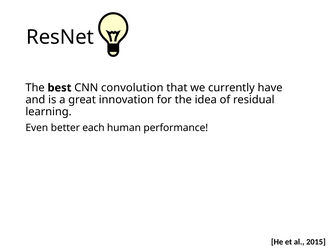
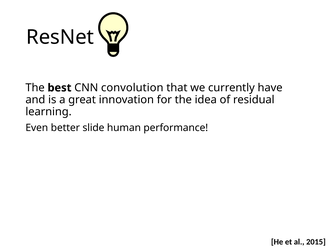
each: each -> slide (93, 128)
